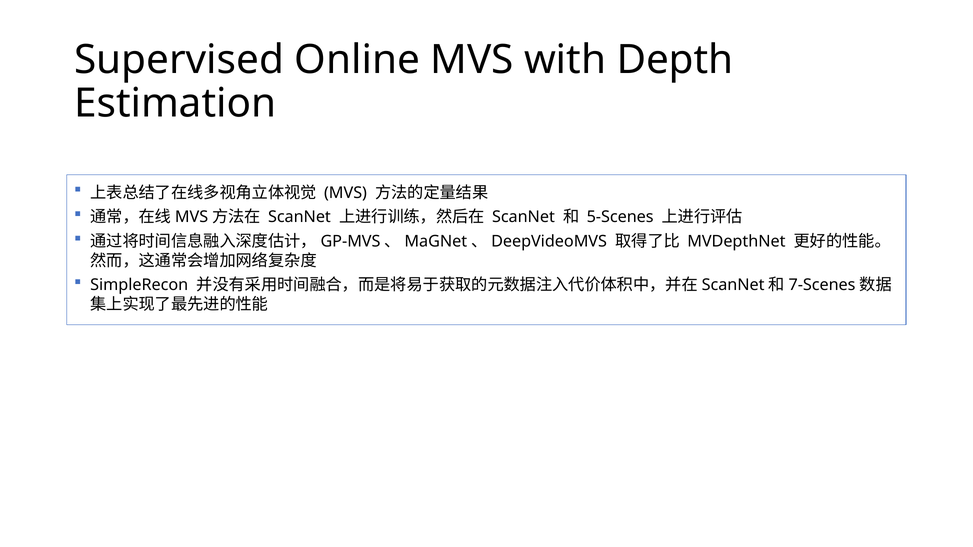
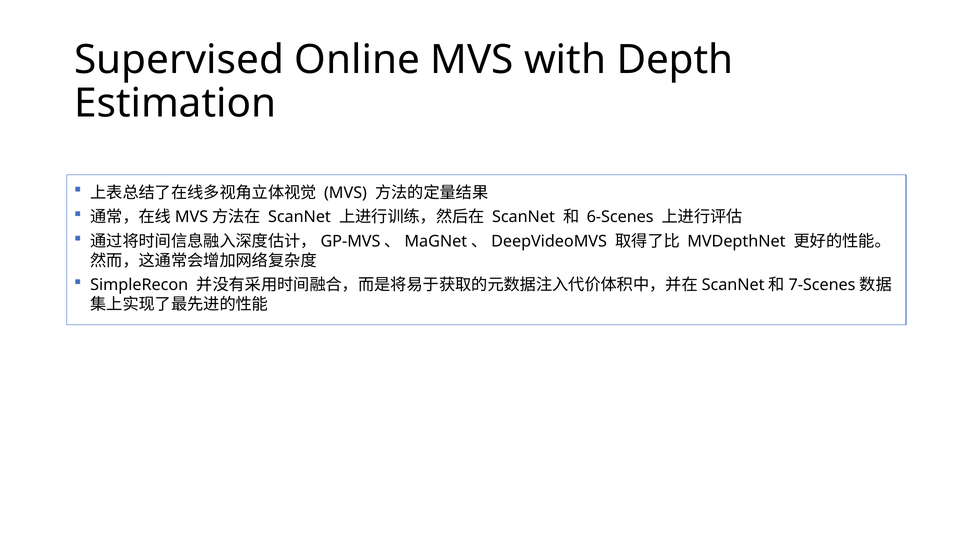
5-Scenes: 5-Scenes -> 6-Scenes (620, 217)
